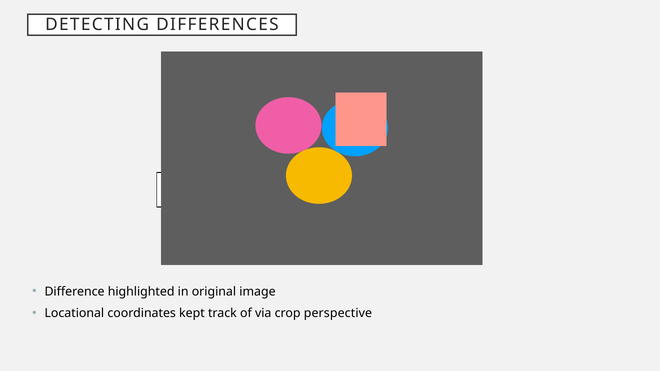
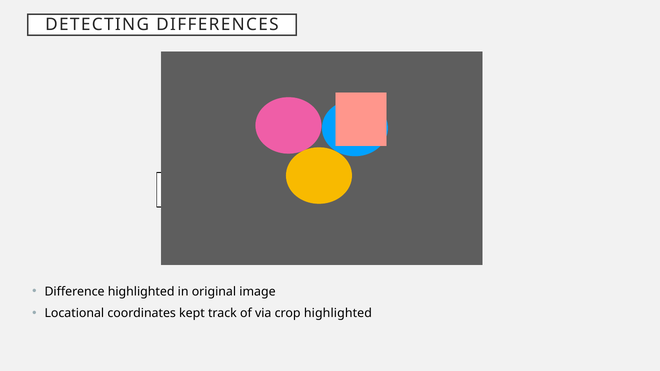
crop perspective: perspective -> highlighted (338, 313)
